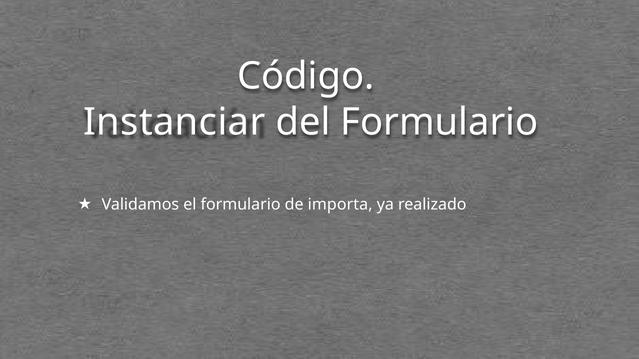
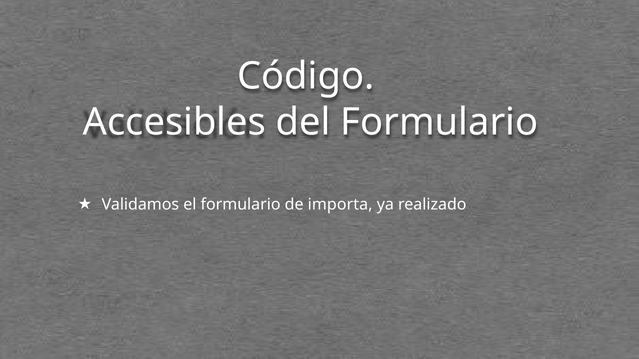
Instanciar: Instanciar -> Accesibles (174, 122)
